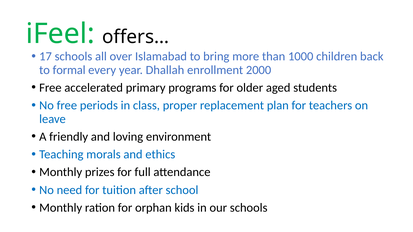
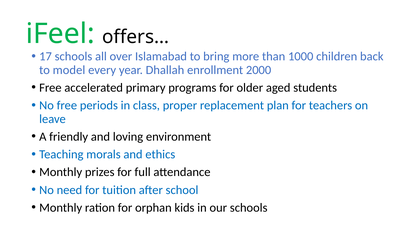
formal: formal -> model (69, 70)
